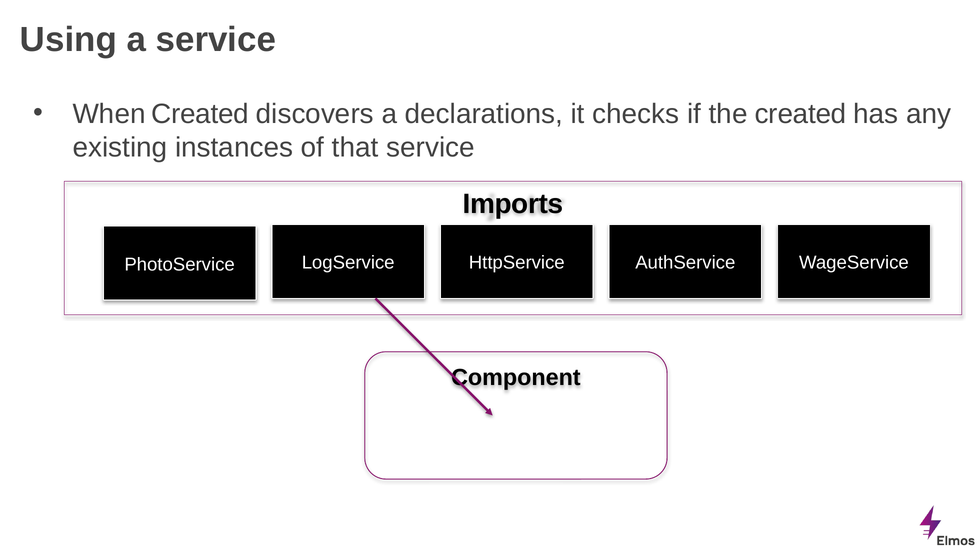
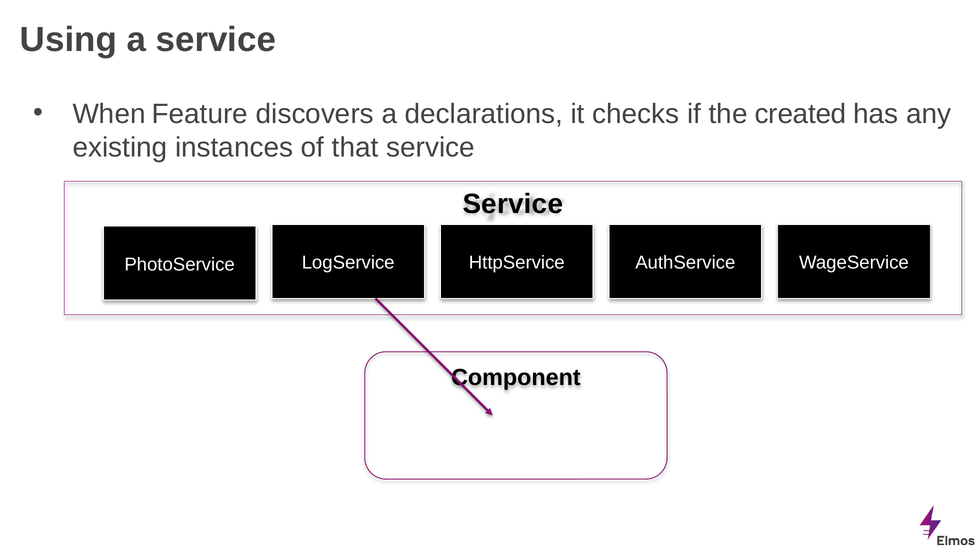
When Created: Created -> Feature (200, 114)
Imports: Imports -> Service (513, 204)
